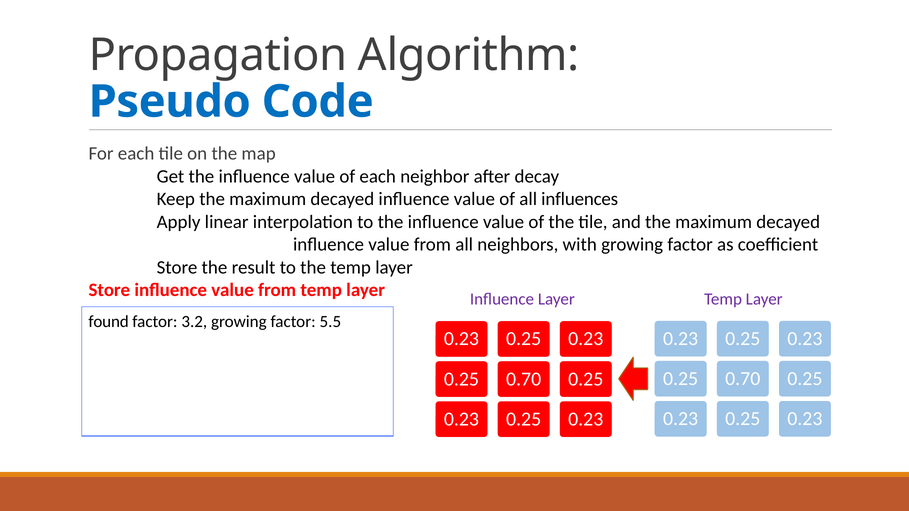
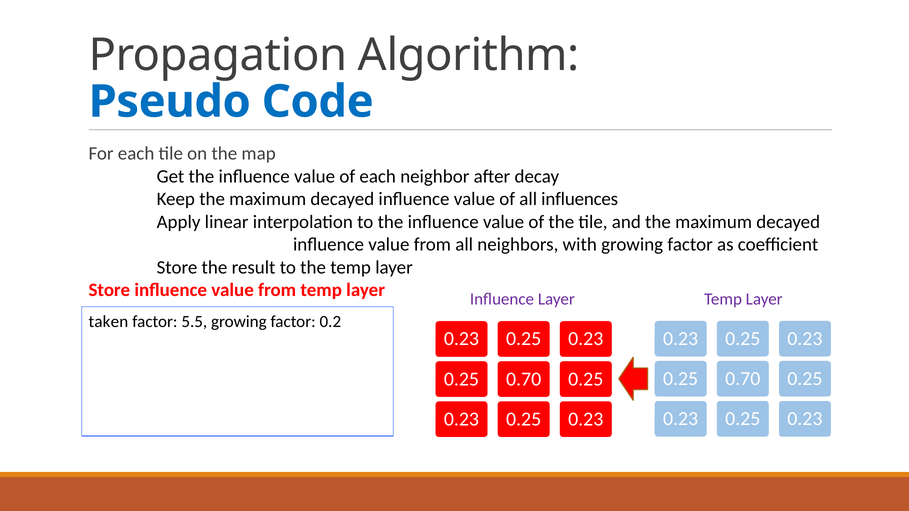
found: found -> taken (108, 322)
3.2: 3.2 -> 5.5 (194, 322)
5.5: 5.5 -> 0.2 (330, 322)
